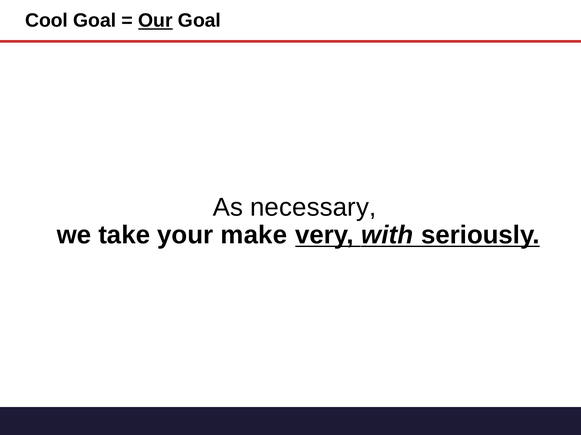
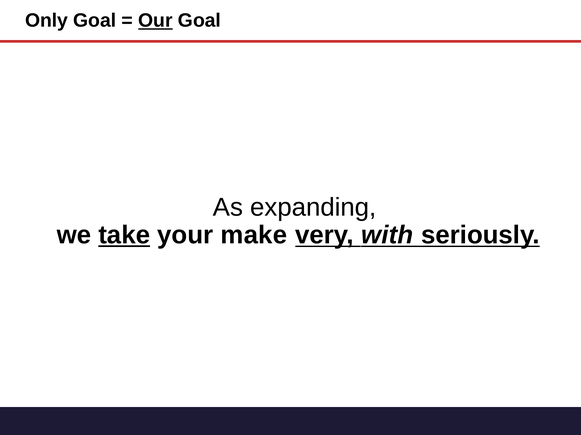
Cool: Cool -> Only (47, 21)
necessary: necessary -> expanding (313, 208)
take underline: none -> present (124, 236)
